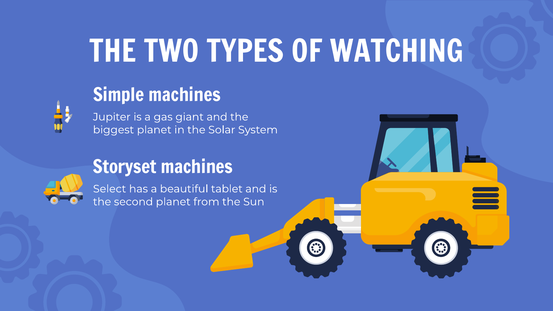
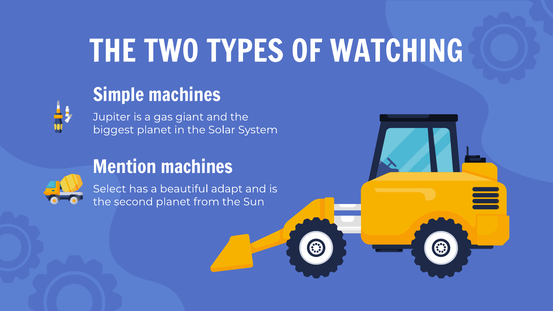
Storyset: Storyset -> Mention (125, 167)
tablet: tablet -> adapt (227, 189)
